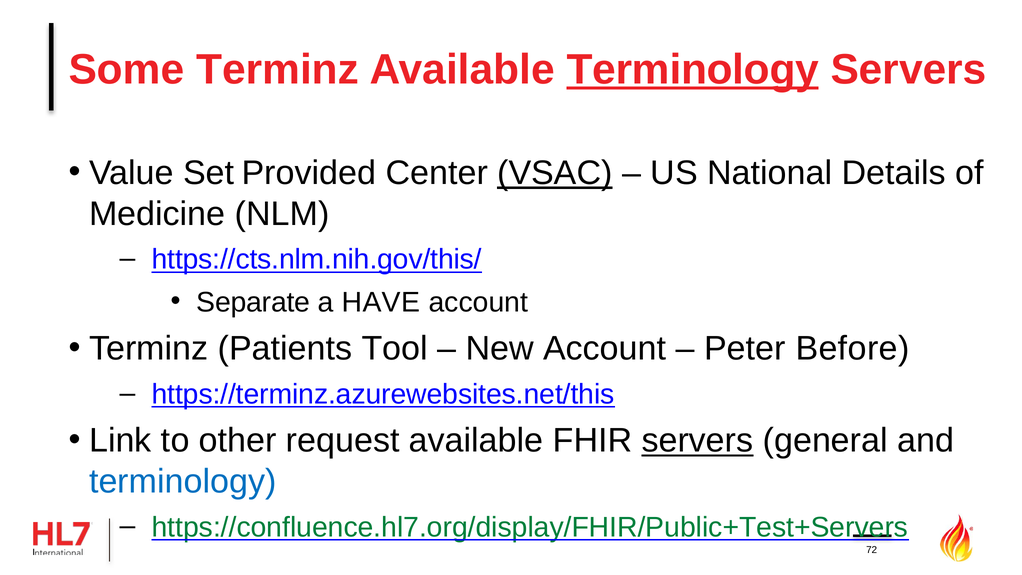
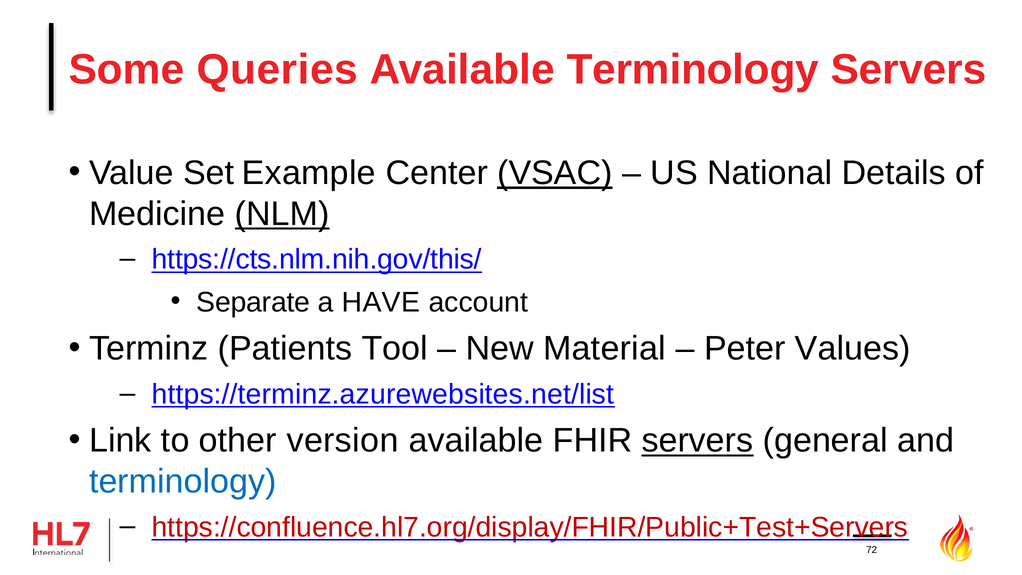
Some Terminz: Terminz -> Queries (277, 70)
Terminology underline: present -> none (693, 70)
Provided: Provided -> Example (309, 173)
NLM underline: none -> present (282, 214)
New Account: Account -> Material (605, 349)
Before: Before -> Values (853, 349)
https://terminz.azurewebsites.net/this: https://terminz.azurewebsites.net/this -> https://terminz.azurewebsites.net/list (383, 394)
request: request -> version (343, 441)
https://confluence.hl7.org/display/FHIR/Public+Test+Servers colour: green -> red (530, 527)
